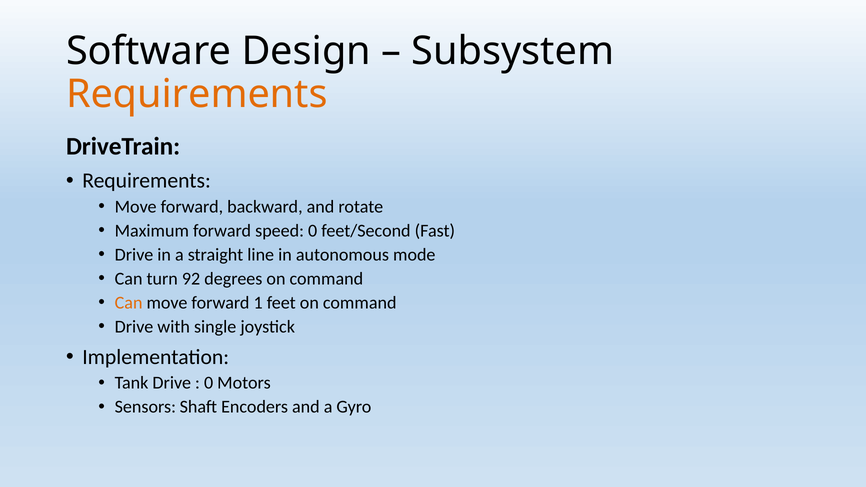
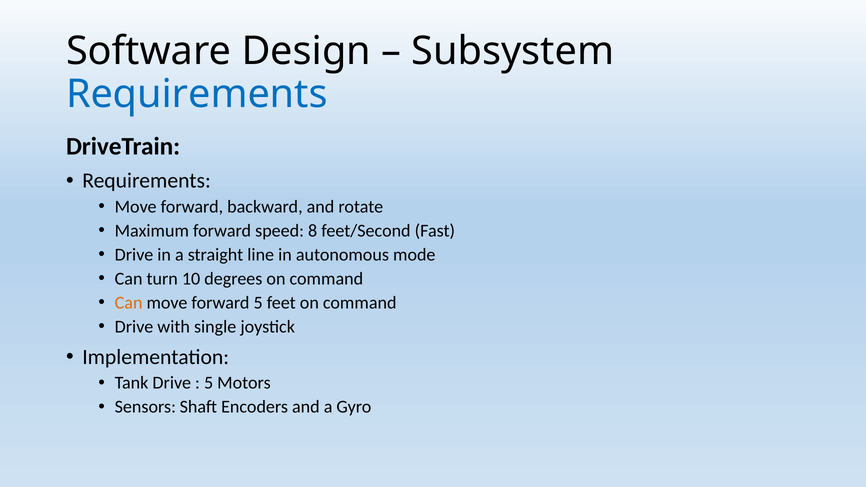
Requirements colour: orange -> blue (197, 94)
speed 0: 0 -> 8 (313, 231)
92: 92 -> 10 (191, 279)
forward 1: 1 -> 5 (258, 303)
0: 0 -> 5 (209, 383)
